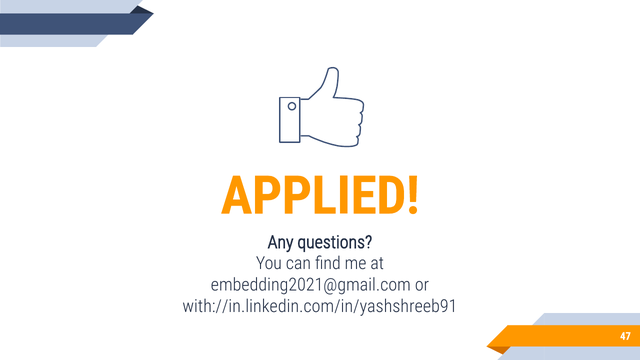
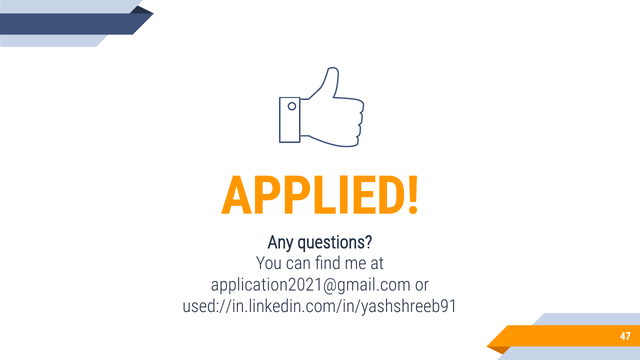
embedding2021@gmail.com: embedding2021@gmail.com -> application2021@gmail.com (311, 285)
with://in.linkedin.com/in/yashshreeb91: with://in.linkedin.com/in/yashshreeb91 -> used://in.linkedin.com/in/yashshreeb91 (320, 306)
